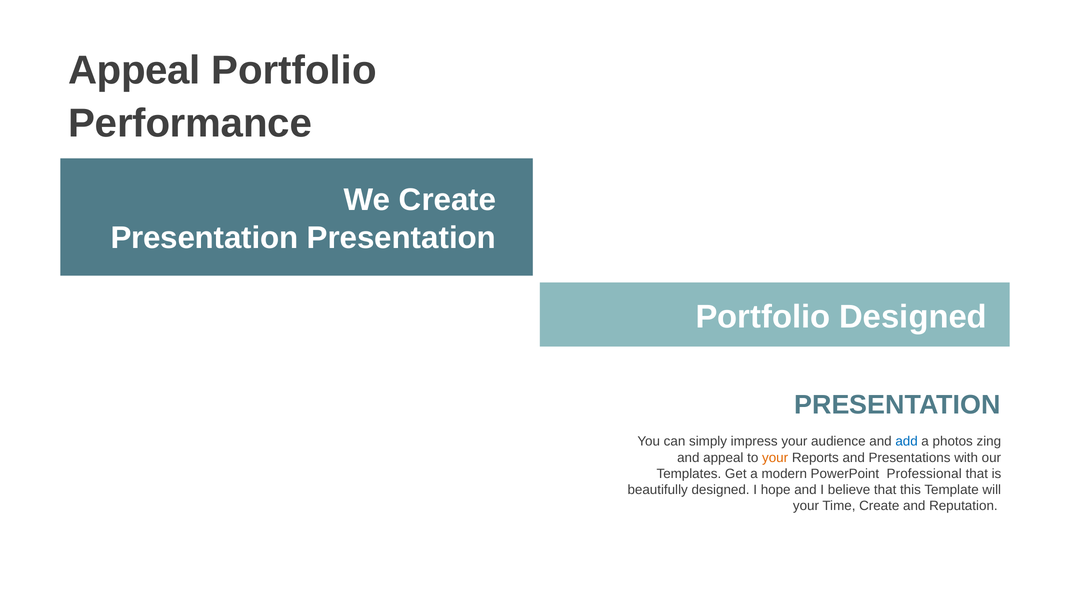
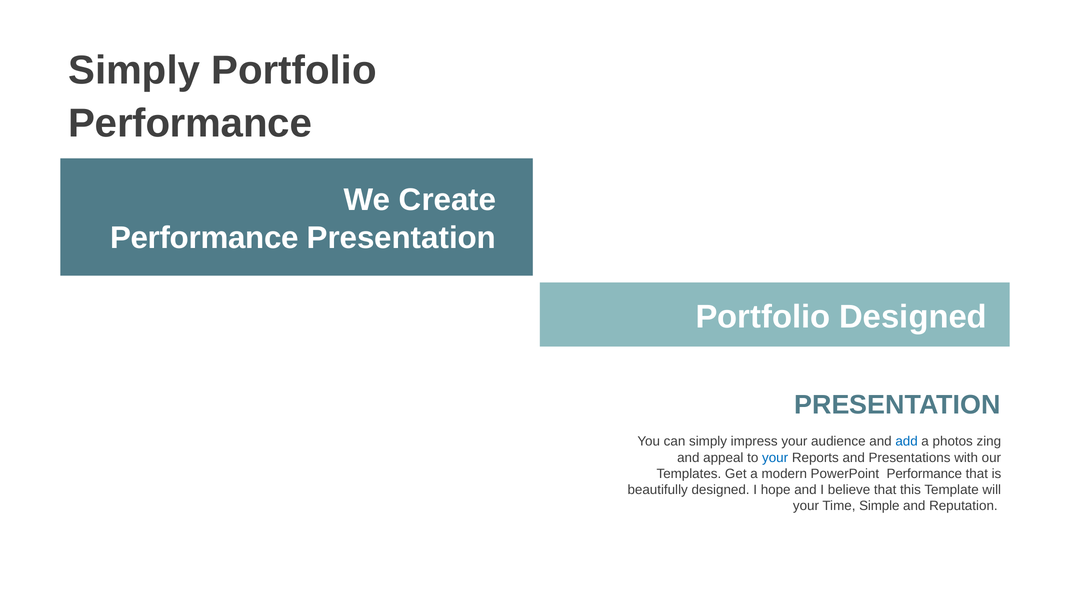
Appeal: Appeal -> Simply (134, 70)
Presentation: Presentation -> Performance (204, 238)
your colour: orange -> blue (775, 458)
PowerPoint Professional: Professional -> Performance (924, 474)
Time Create: Create -> Simple (879, 506)
